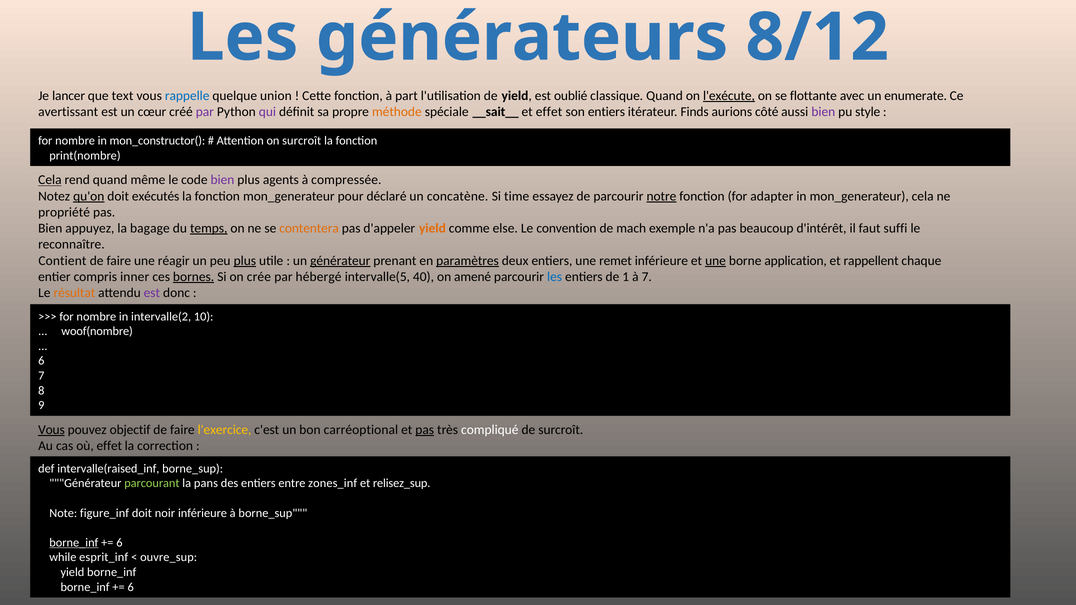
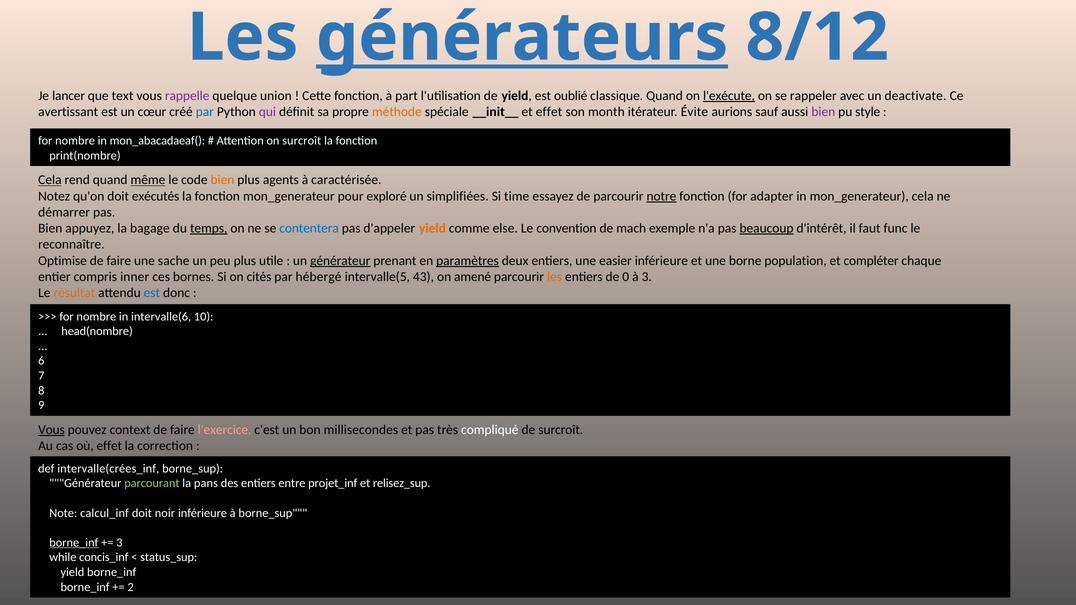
générateurs underline: none -> present (522, 38)
rappelle colour: blue -> purple (187, 96)
flottante: flottante -> rappeler (813, 96)
enumerate: enumerate -> deactivate (916, 96)
par colour: purple -> blue (205, 112)
__sait__: __sait__ -> __init__ (495, 112)
son entiers: entiers -> month (606, 112)
Finds: Finds -> Évite (694, 112)
côté: côté -> sauf (767, 112)
mon_constructor(: mon_constructor( -> mon_abacadaeaf( (157, 141)
même underline: none -> present (148, 180)
bien colour: purple -> orange (222, 180)
compressée: compressée -> caractérisée (346, 180)
qu'on underline: present -> none (89, 196)
déclaré: déclaré -> exploré (387, 196)
concatène: concatène -> simplifiées (458, 196)
propriété: propriété -> démarrer (64, 212)
contentera colour: orange -> blue (309, 228)
beaucoup underline: none -> present (767, 228)
suffi: suffi -> func (896, 228)
Contient: Contient -> Optimise (63, 261)
réagir: réagir -> sache (174, 261)
plus underline: present -> none (245, 261)
remet: remet -> easier (615, 261)
une underline: present -> none (716, 261)
application: application -> population (796, 261)
rappellent: rappellent -> compléter (871, 261)
bornes underline: present -> none (194, 277)
crée: crée -> cités (259, 277)
40: 40 -> 43 (424, 277)
les colour: blue -> orange (555, 277)
1: 1 -> 0 (626, 277)
à 7: 7 -> 3 (647, 277)
est colour: purple -> blue (152, 293)
intervalle(2: intervalle(2 -> intervalle(6 (161, 317)
woof(nombre: woof(nombre -> head(nombre (97, 331)
objectif: objectif -> context (130, 430)
l'exercice colour: yellow -> pink (224, 430)
carréoptional: carréoptional -> millisecondes (361, 430)
pas underline: present -> none (425, 430)
intervalle(raised_inf: intervalle(raised_inf -> intervalle(crées_inf (108, 469)
zones_inf: zones_inf -> projet_inf (333, 484)
figure_inf: figure_inf -> calcul_inf (104, 513)
6: 6 -> 3 (119, 543)
esprit_inf: esprit_inf -> concis_inf (104, 558)
ouvre_sup: ouvre_sup -> status_sup (169, 558)
6: 6 -> 2 (131, 587)
